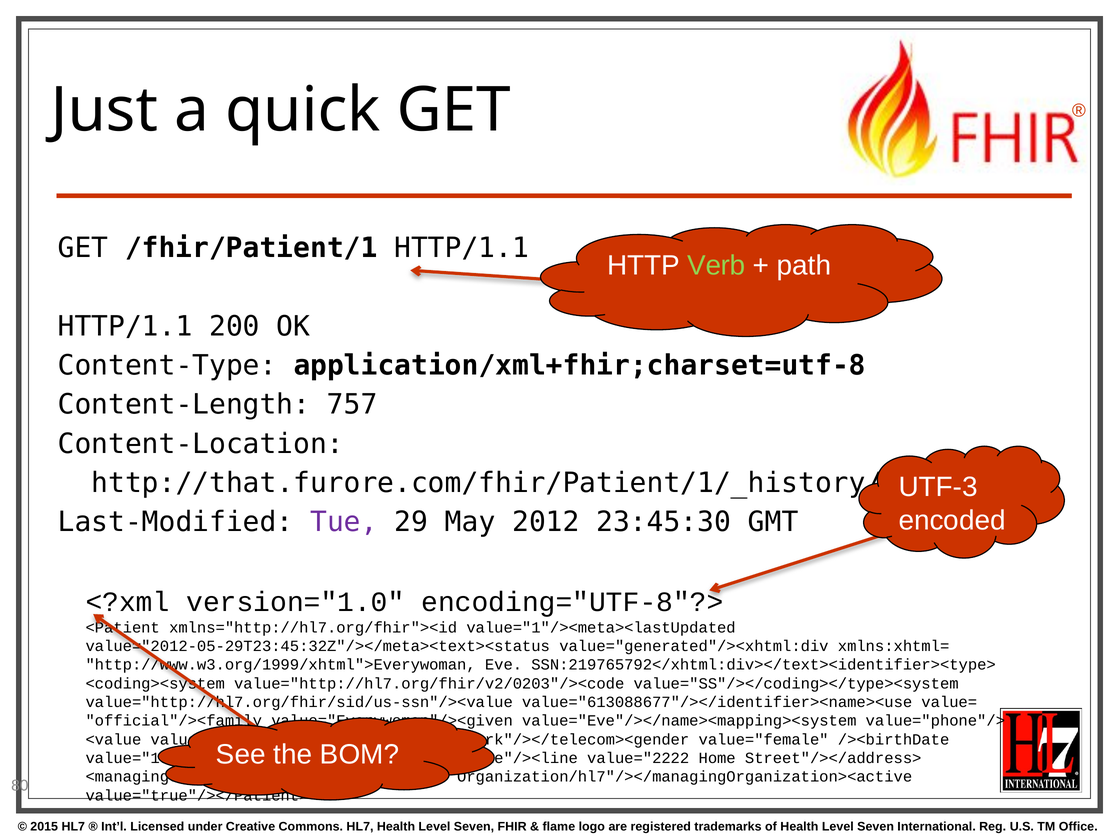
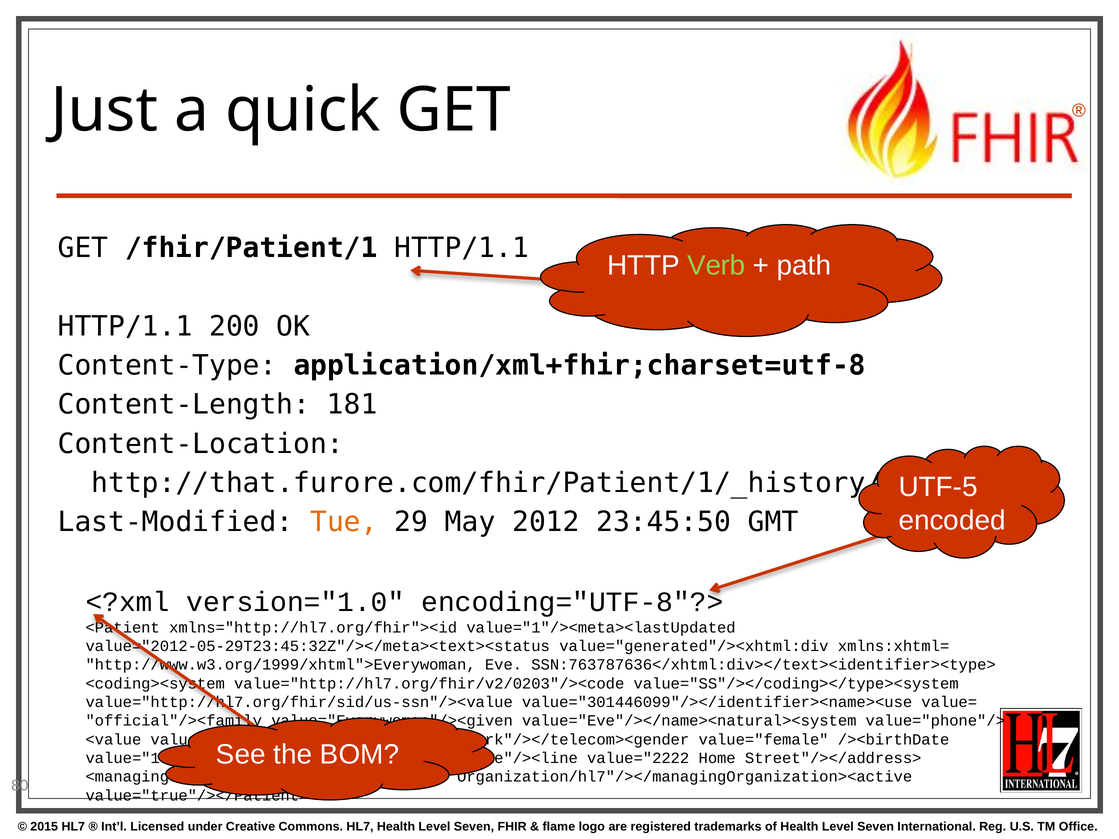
757: 757 -> 181 (352, 405)
UTF-3: UTF-3 -> UTF-5 (938, 487)
Tue colour: purple -> orange (344, 522)
23:45:30: 23:45:30 -> 23:45:50 (664, 522)
SSN:219765792</xhtml:div></text><identifier><type>: SSN:219765792</xhtml:div></text><identifier><type> -> SSN:763787636</xhtml:div></text><identifier><type> (764, 665)
value="613088677"/></identifier><name><use: value="613088677"/></identifier><name><use -> value="301446099"/></identifier><name><use (717, 702)
value="Eve"/></name><mapping><system: value="Eve"/></name><mapping><system -> value="Eve"/></name><natural><system (689, 721)
